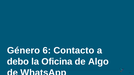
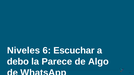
Género: Género -> Niveles (24, 51)
Contacto: Contacto -> Escuchar (74, 51)
Oficina: Oficina -> Parece (57, 62)
